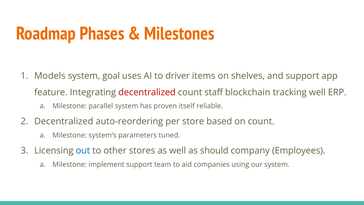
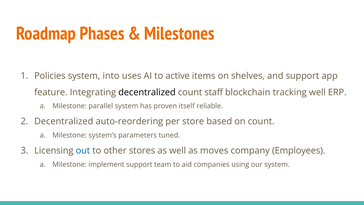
Models: Models -> Policies (50, 76)
goal: goal -> into (111, 76)
driver: driver -> active (178, 76)
decentralized colour: red -> black (147, 92)
should: should -> moves (214, 150)
